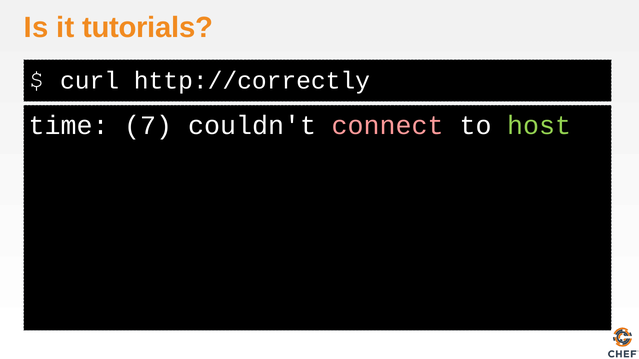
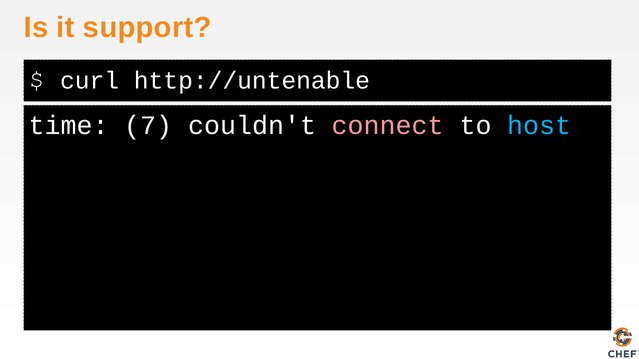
tutorials: tutorials -> support (147, 28)
http://correctly: http://correctly -> http://untenable (252, 81)
host colour: light green -> light blue (539, 126)
